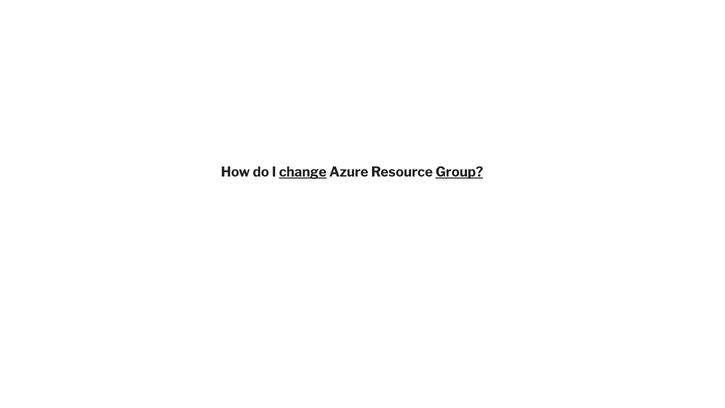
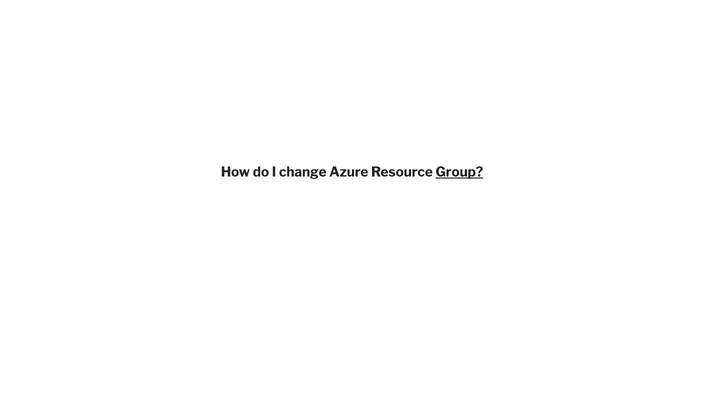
change underline: present -> none (303, 172)
